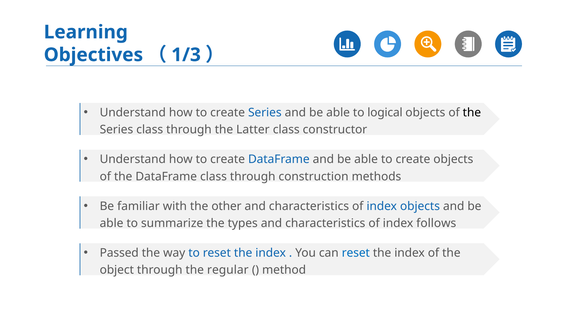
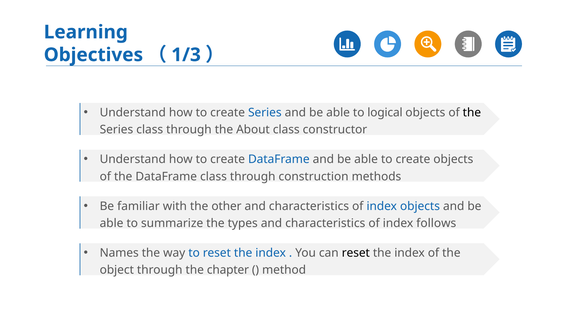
Latter: Latter -> About (253, 130)
Passed: Passed -> Names (119, 253)
reset colour: blue -> black (356, 253)
regular: regular -> chapter (228, 270)
